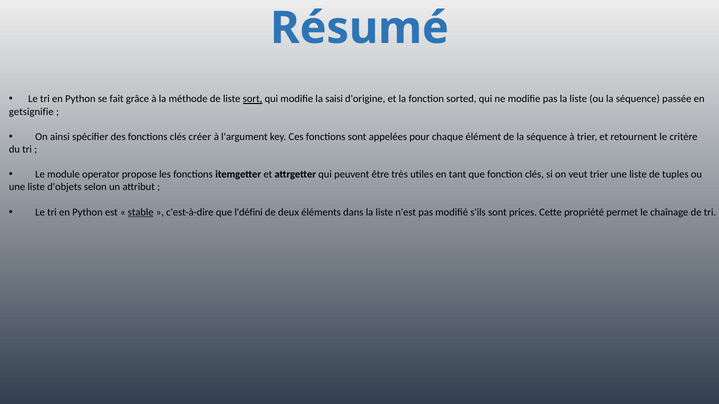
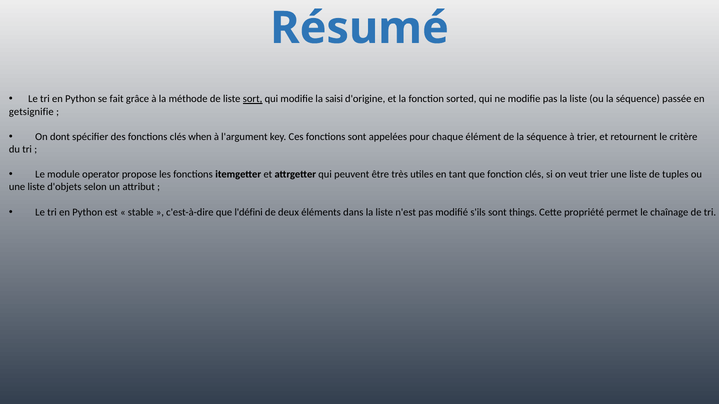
ainsi: ainsi -> dont (60, 137)
créer: créer -> when (200, 137)
stable underline: present -> none (141, 212)
prices: prices -> things (523, 212)
